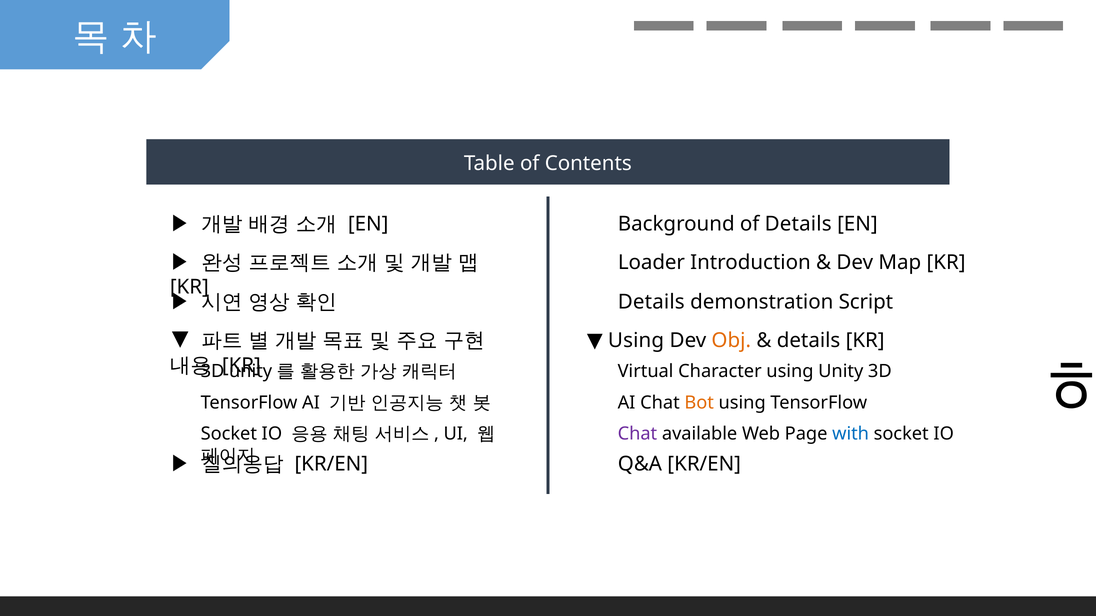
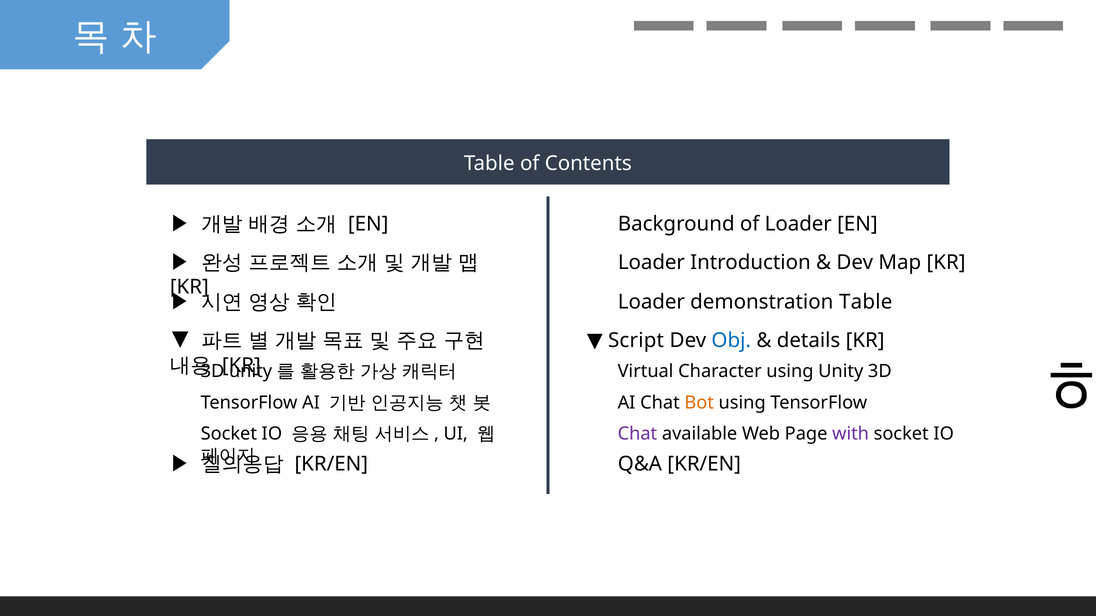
of Details: Details -> Loader (798, 224)
Details: Details -> Loader (651, 302)
demonstration Script: Script -> Table (866, 302)
Using: Using -> Script (636, 341)
Obj colour: orange -> blue (731, 341)
with colour: blue -> purple (851, 434)
